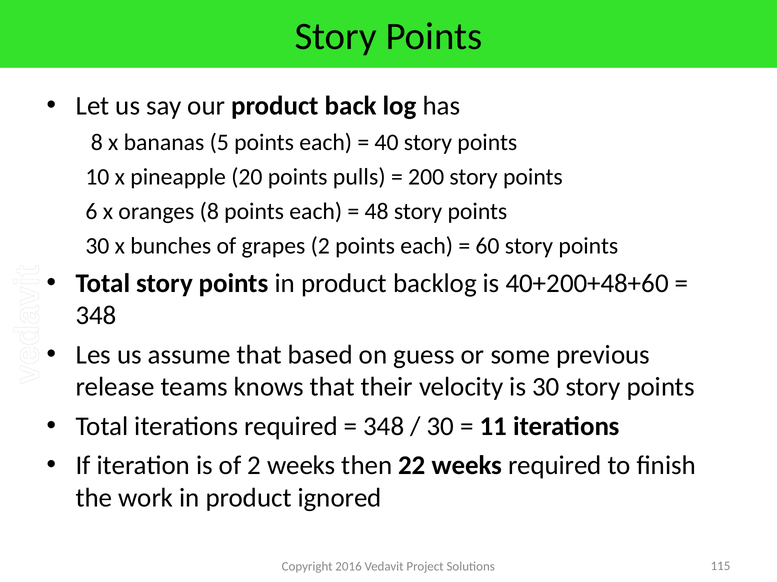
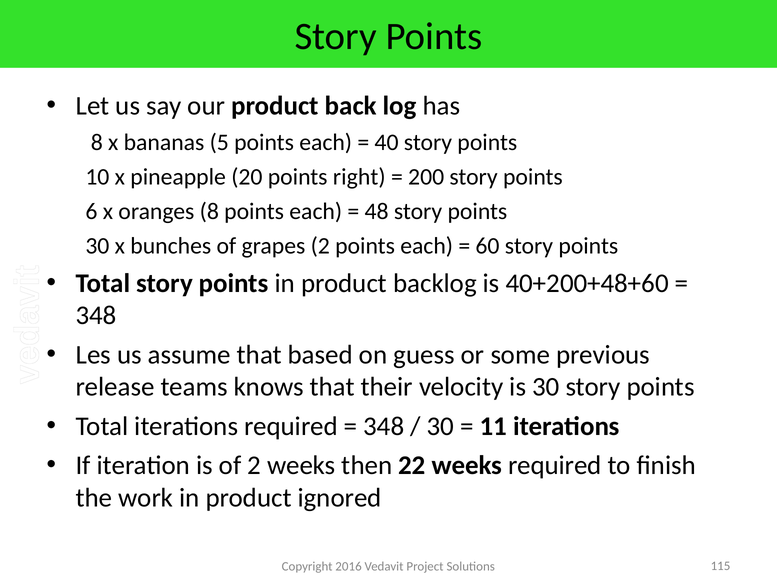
pulls: pulls -> right (359, 177)
